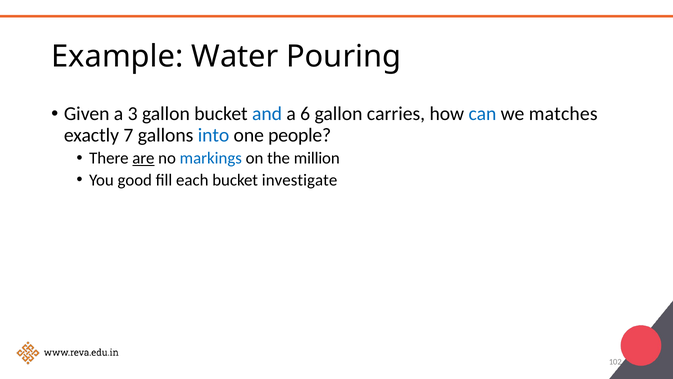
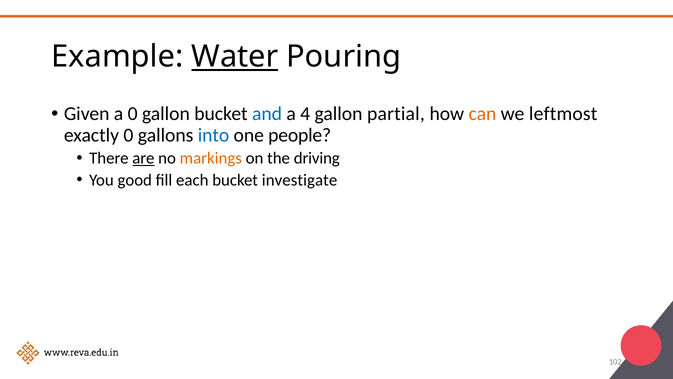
Water underline: none -> present (235, 57)
a 3: 3 -> 0 (133, 114)
6: 6 -> 4 (305, 114)
carries: carries -> partial (396, 114)
can colour: blue -> orange (482, 114)
matches: matches -> leftmost (563, 114)
exactly 7: 7 -> 0 (128, 135)
markings colour: blue -> orange (211, 158)
million: million -> driving (317, 158)
